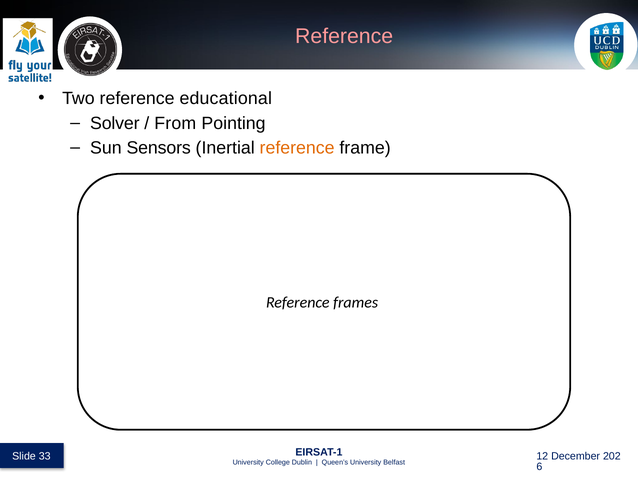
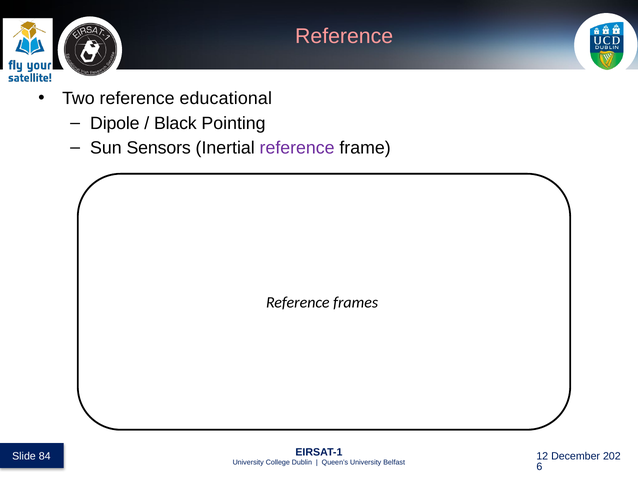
Solver: Solver -> Dipole (115, 123)
From: From -> Black (175, 123)
reference colour: orange -> purple (297, 148)
33: 33 -> 84 (45, 457)
